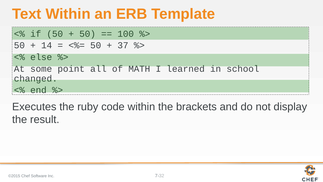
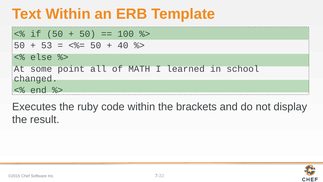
14: 14 -> 53 (47, 45)
37: 37 -> 40 (123, 45)
